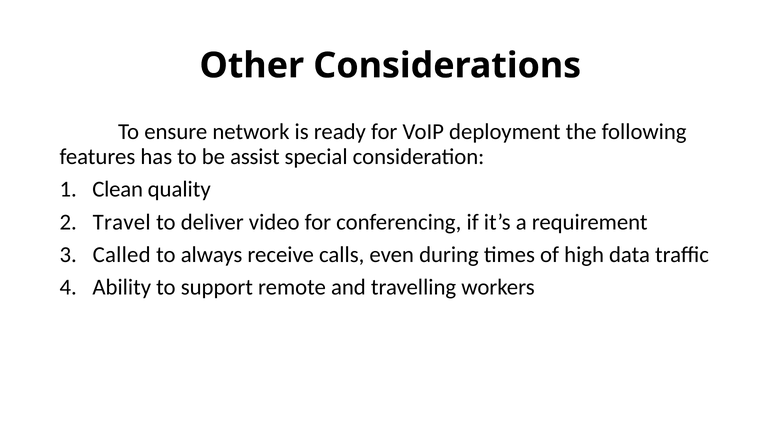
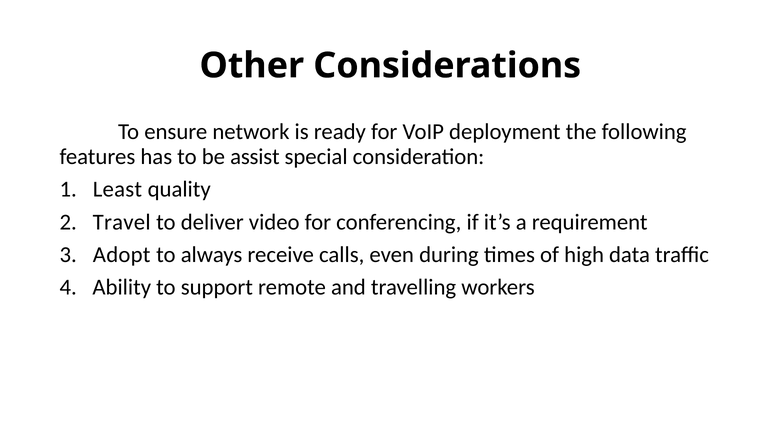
Clean: Clean -> Least (117, 189)
Called: Called -> Adopt (122, 255)
